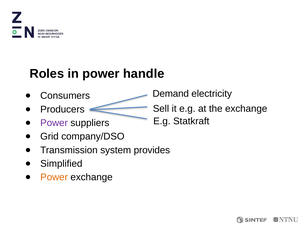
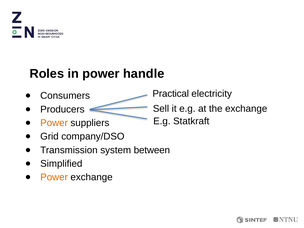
Demand: Demand -> Practical (171, 94)
Power colour: purple -> orange (54, 123)
provides: provides -> between (152, 150)
